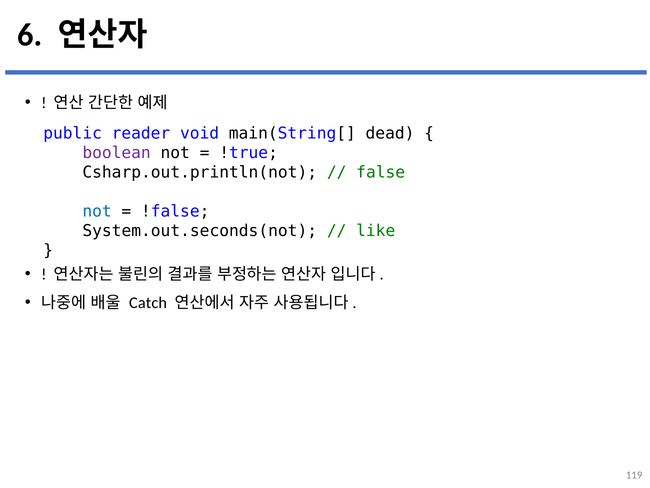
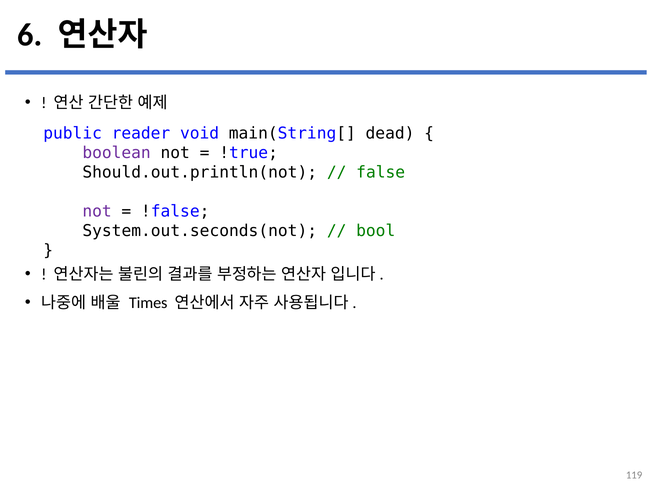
Csharp.out.println(not: Csharp.out.println(not -> Should.out.println(not (200, 172)
not colour: blue -> purple (97, 211)
like: like -> bool (376, 231)
Catch: Catch -> Times (148, 302)
